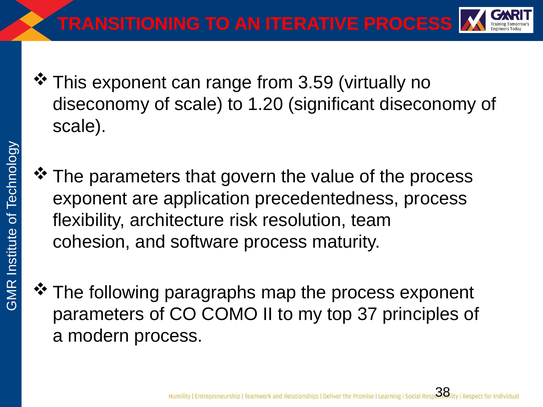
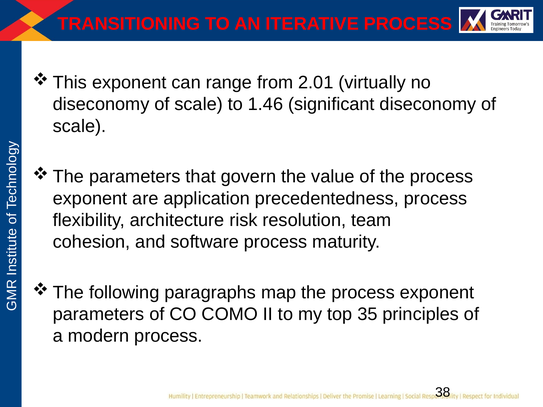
3.59: 3.59 -> 2.01 (316, 83)
1.20: 1.20 -> 1.46 (266, 104)
37: 37 -> 35 (367, 314)
